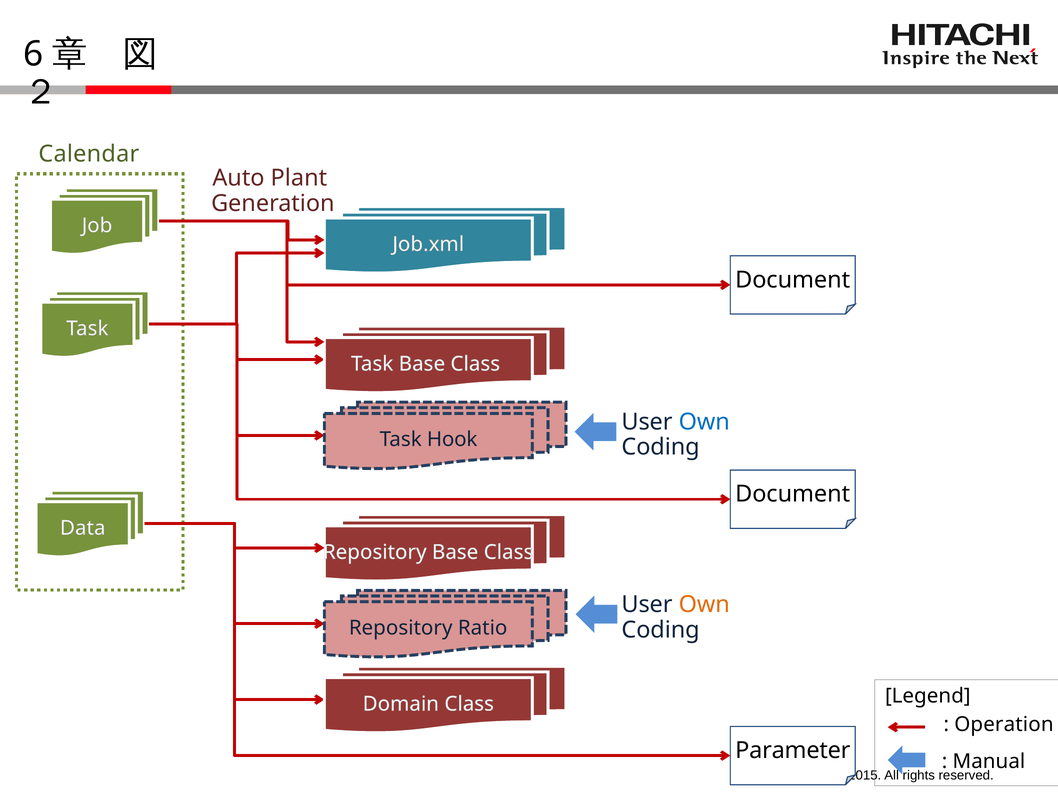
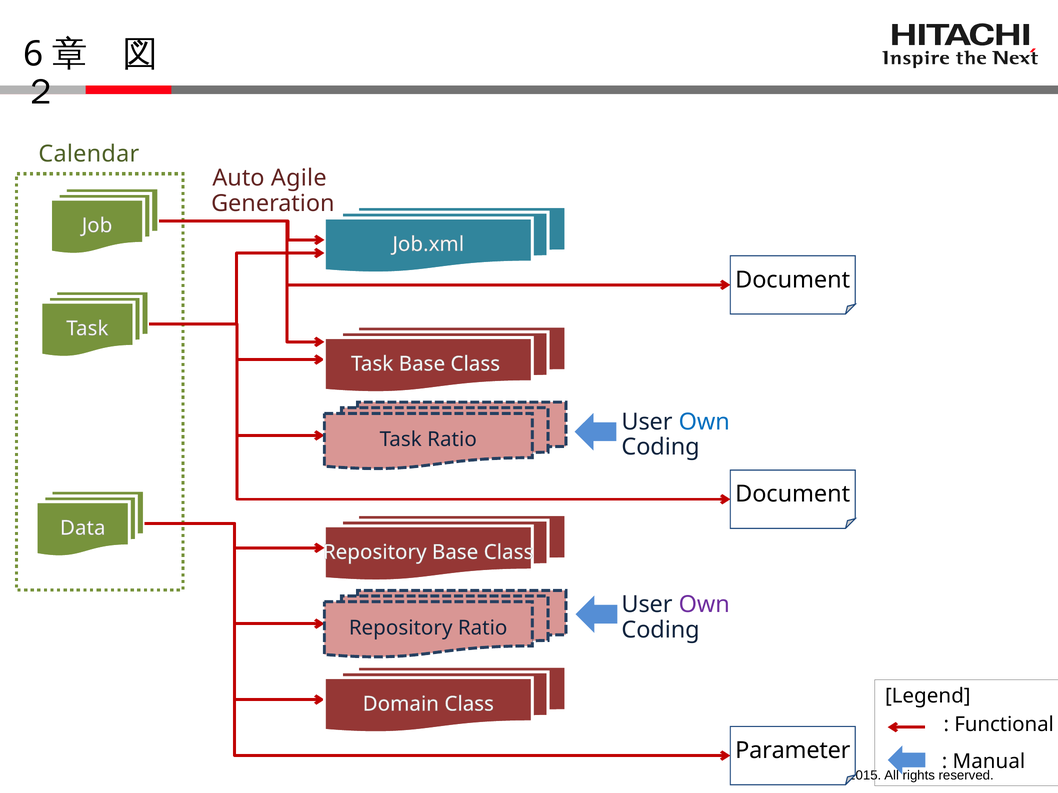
Plant: Plant -> Agile (299, 178)
Task Hook: Hook -> Ratio (452, 440)
Own colour: orange -> purple (704, 605)
Operation: Operation -> Functional (1004, 725)
